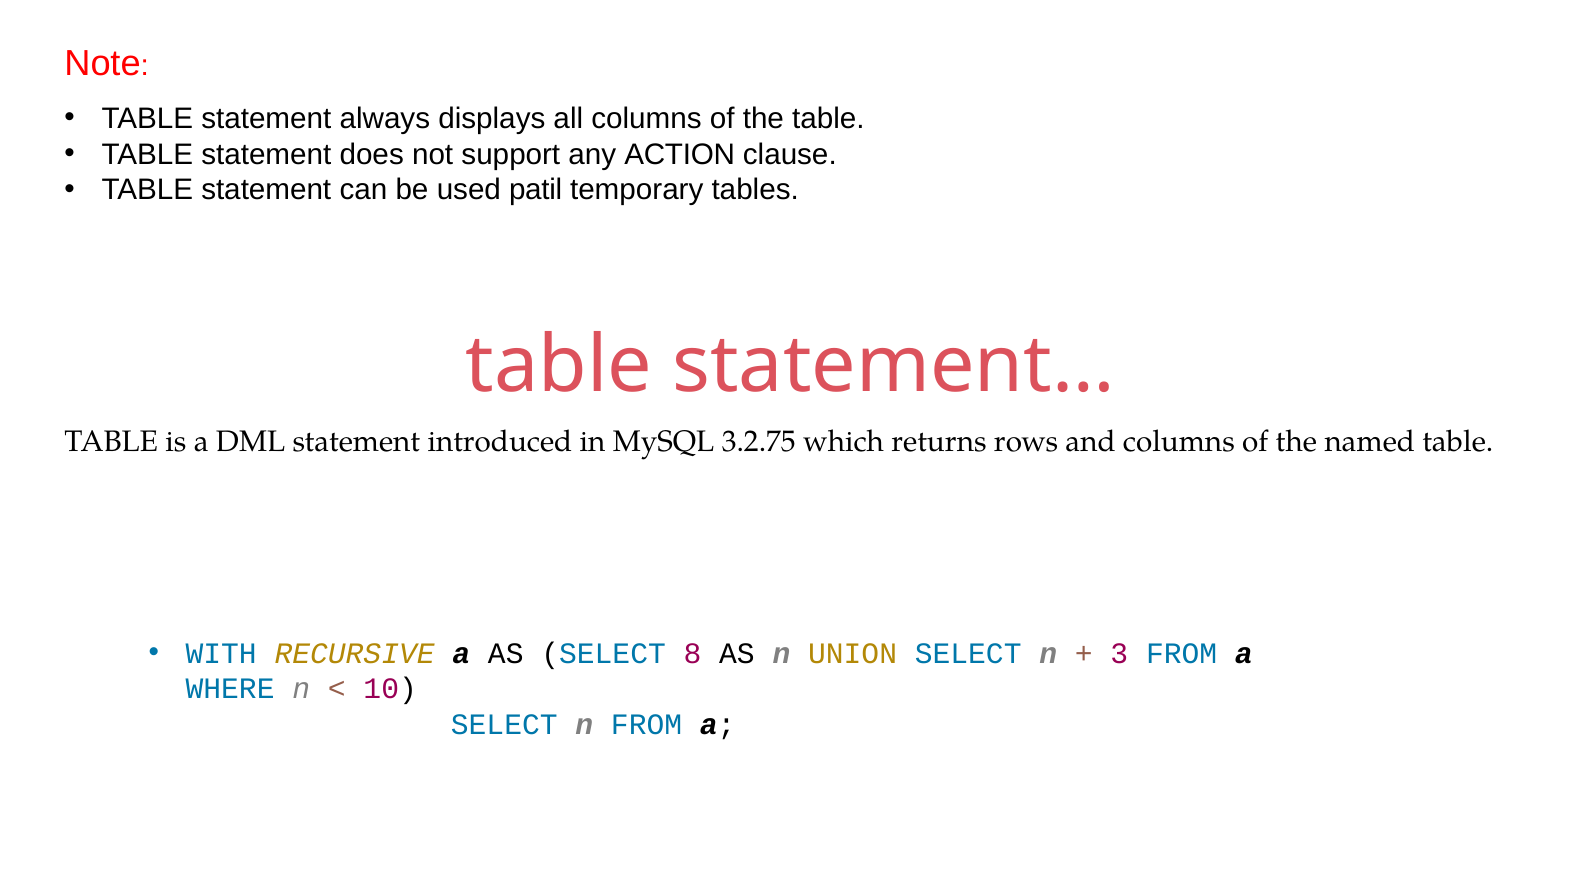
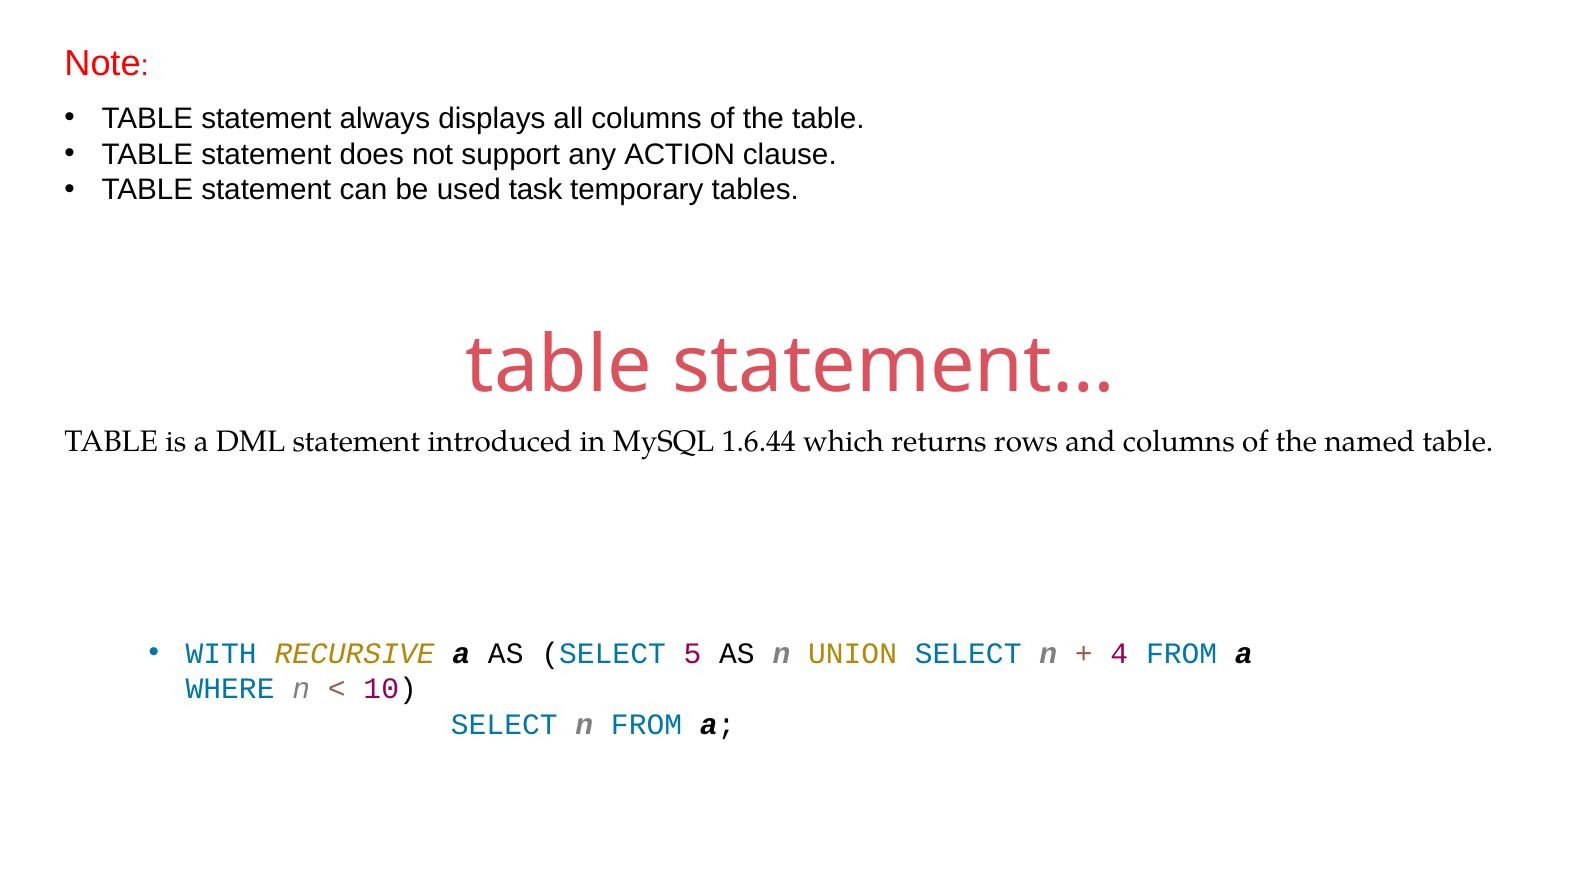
patil: patil -> task (536, 190)
3.2.75: 3.2.75 -> 1.6.44 (759, 442)
8: 8 -> 5 (693, 654)
3: 3 -> 4 (1119, 654)
